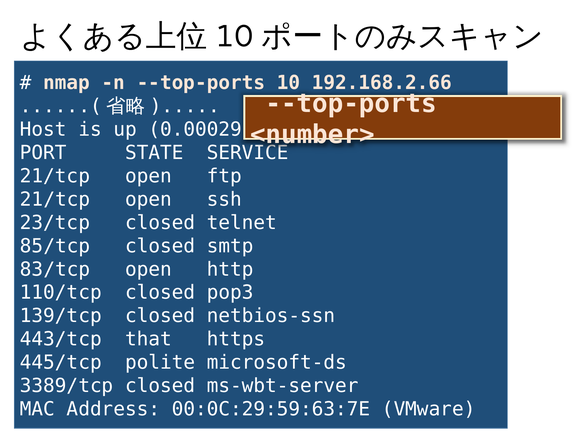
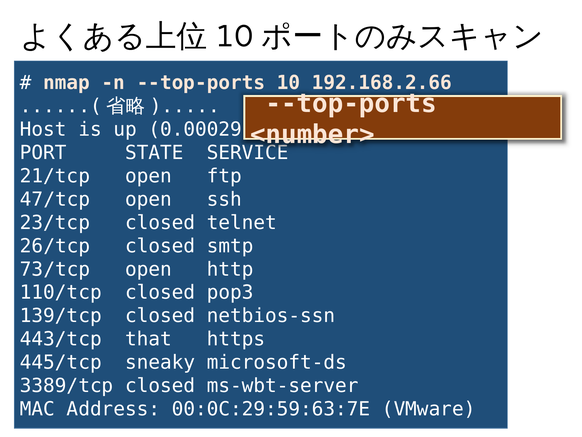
21/tcp: 21/tcp -> 47/tcp (55, 199)
85/tcp: 85/tcp -> 26/tcp (55, 246)
83/tcp: 83/tcp -> 73/tcp (55, 269)
polite: polite -> sneaky (160, 362)
